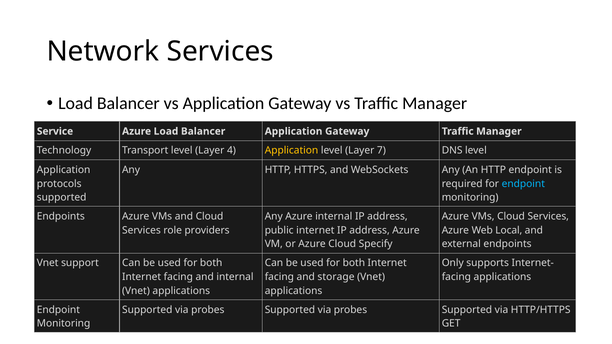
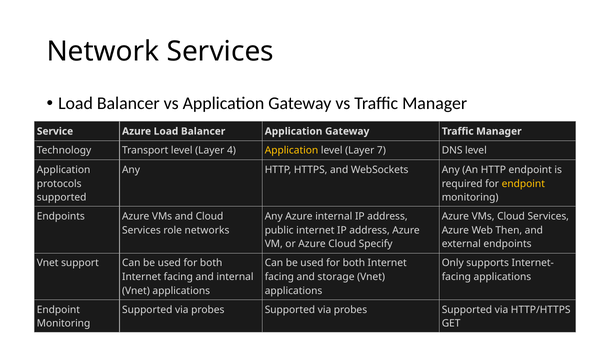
endpoint colour: light blue -> yellow (523, 184)
providers: providers -> networks (207, 230)
Local: Local -> Then (509, 230)
